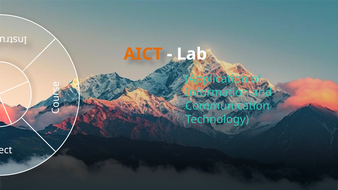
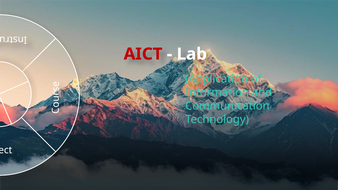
AICT colour: orange -> red (143, 54)
